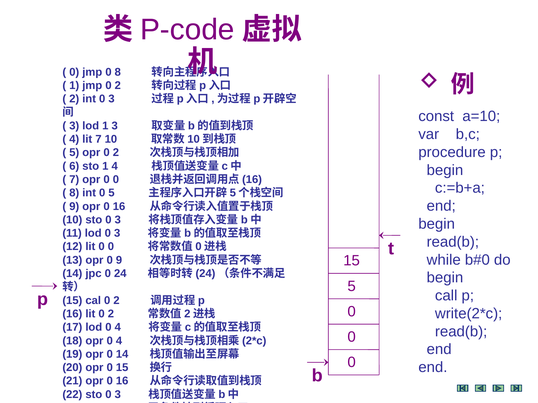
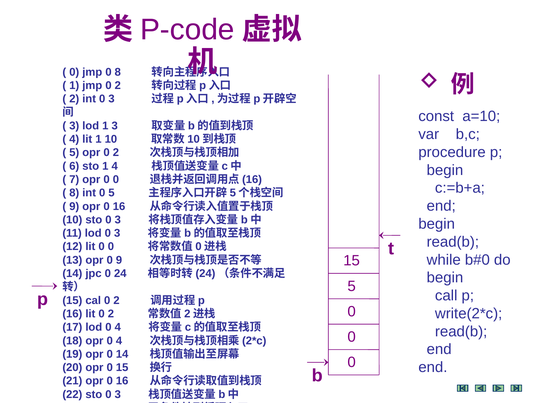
lit 7: 7 -> 1 (98, 139)
